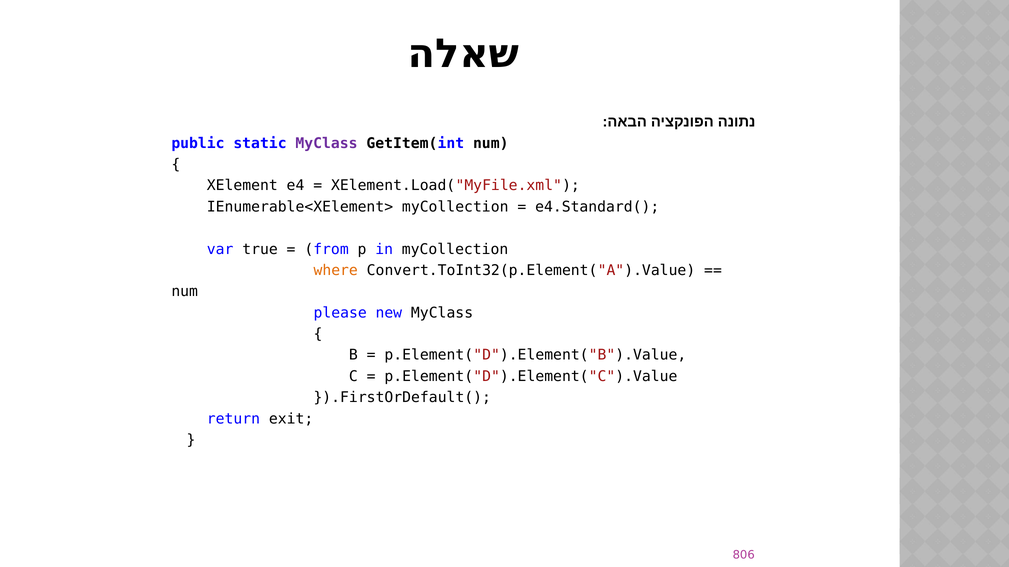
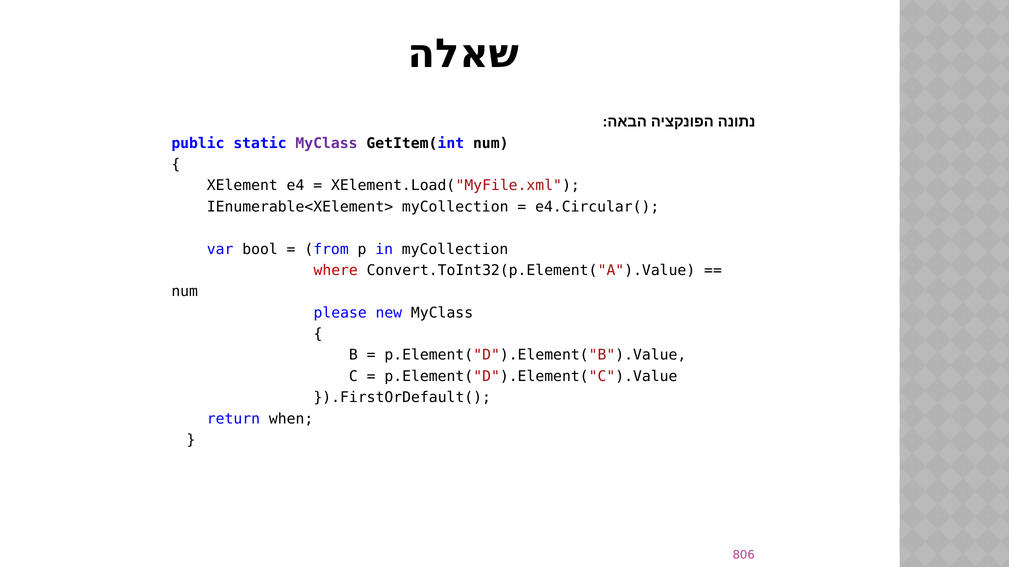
e4.Standard(: e4.Standard( -> e4.Circular( (597, 207)
true: true -> bool (260, 249)
where colour: orange -> red (336, 271)
exit: exit -> when (291, 419)
